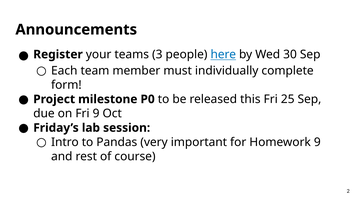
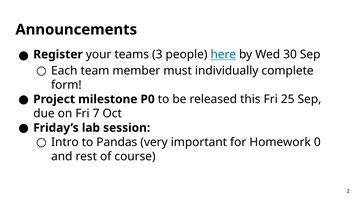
Fri 9: 9 -> 7 (96, 113)
Homework 9: 9 -> 0 (317, 142)
